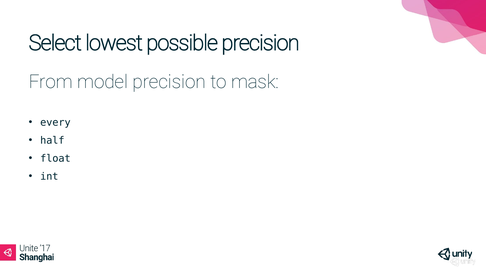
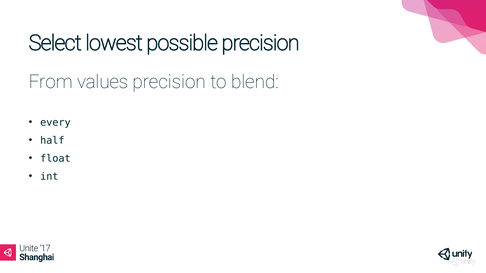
model: model -> values (103, 82)
mask: mask -> blend (255, 82)
